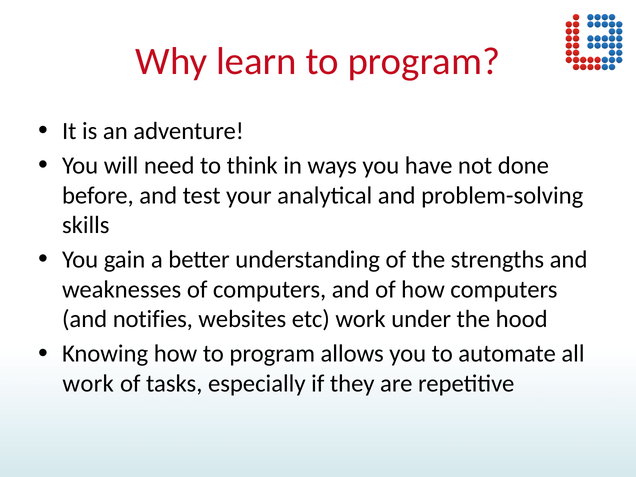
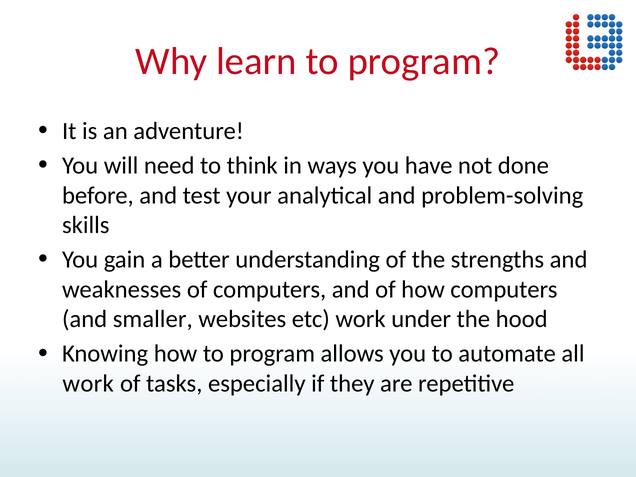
notifies: notifies -> smaller (153, 319)
